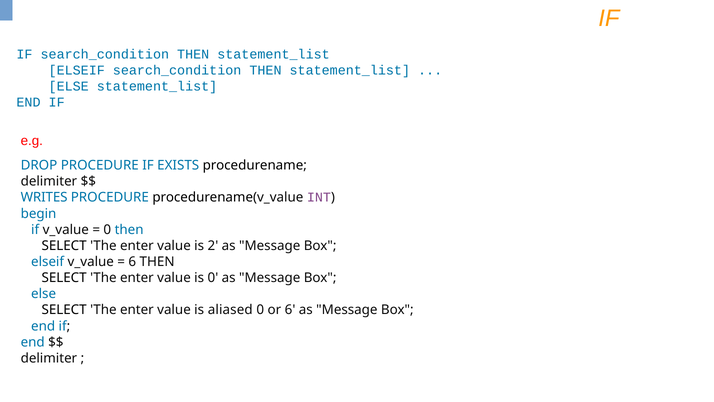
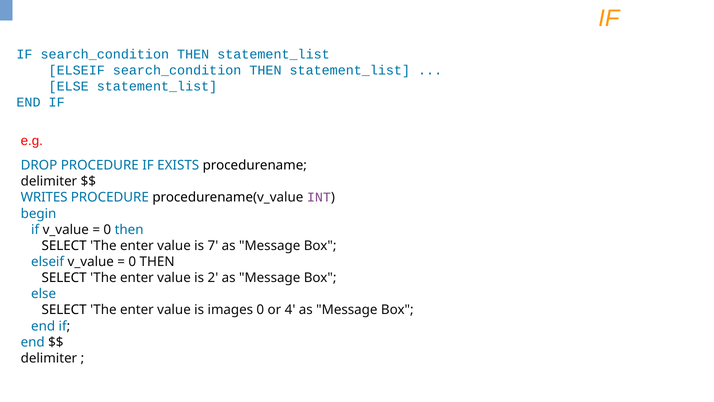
2: 2 -> 7 (213, 246)
6: 6 -> 0 (132, 262)
is 0: 0 -> 2 (213, 278)
aliased: aliased -> images (230, 310)
or 6: 6 -> 4 (290, 310)
